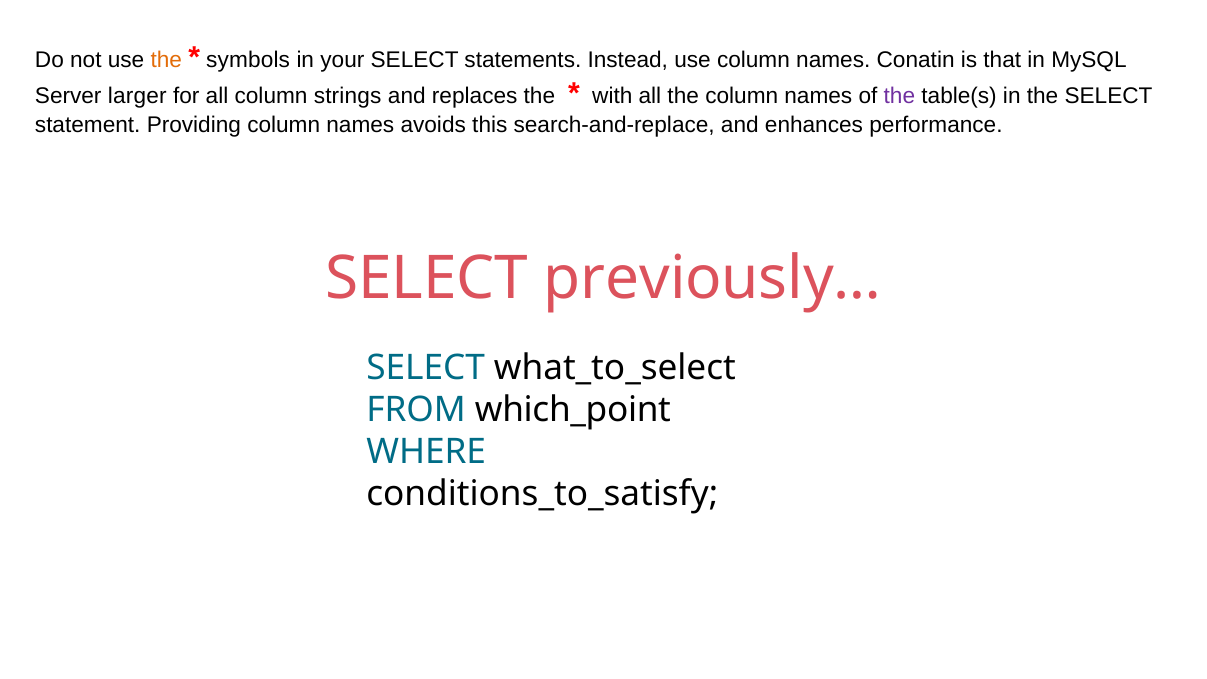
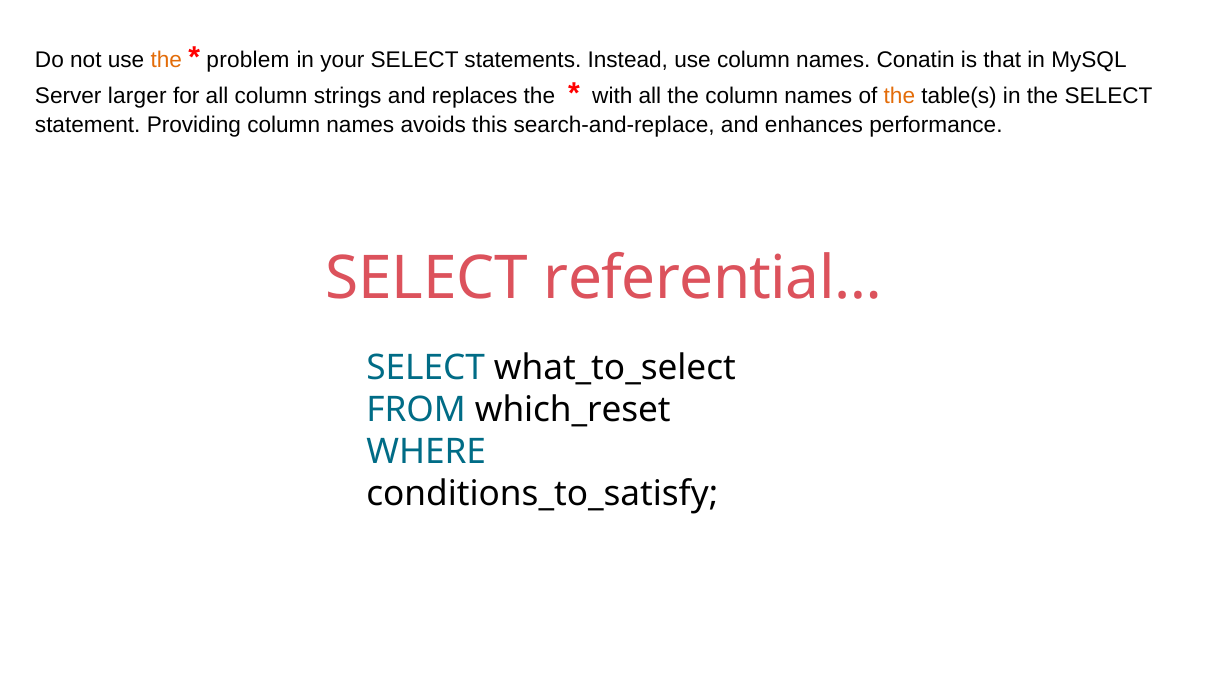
symbols: symbols -> problem (248, 60)
the colour: purple -> orange (899, 96)
previously…: previously… -> referential… (713, 279)
which_point: which_point -> which_reset (573, 410)
